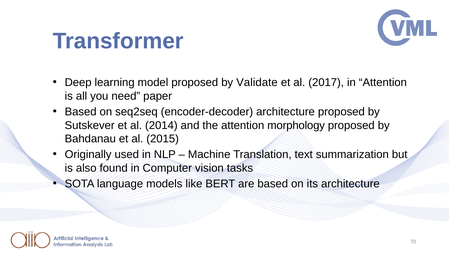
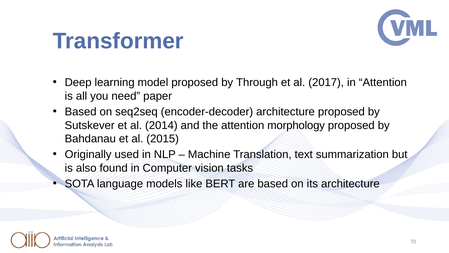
Validate: Validate -> Through (257, 82)
